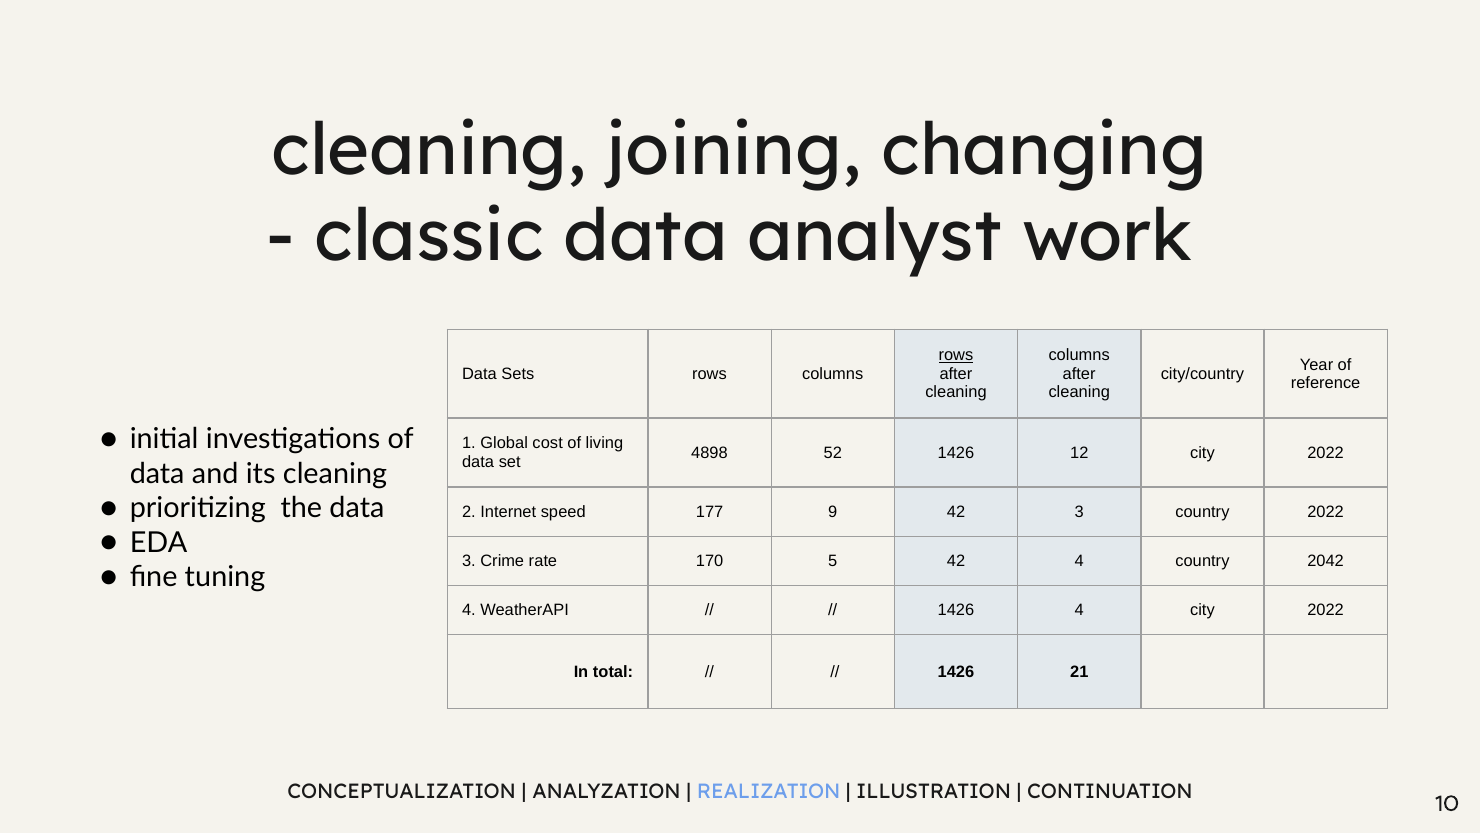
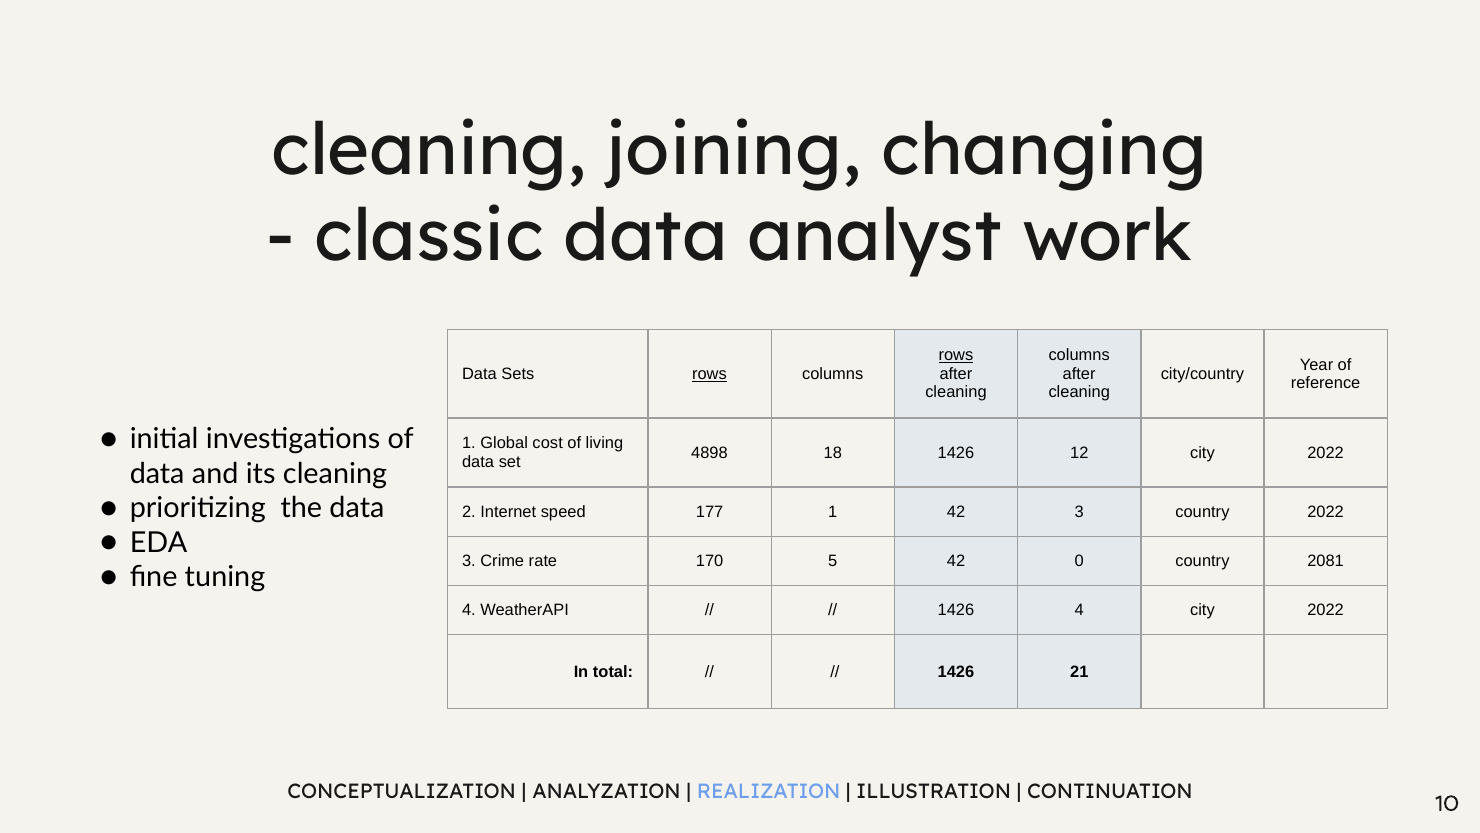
rows underline: none -> present (709, 374)
52: 52 -> 18 (833, 453)
177 9: 9 -> 1 (833, 512)
42 4: 4 -> 0 (1079, 561)
2042: 2042 -> 2081 (1326, 561)
